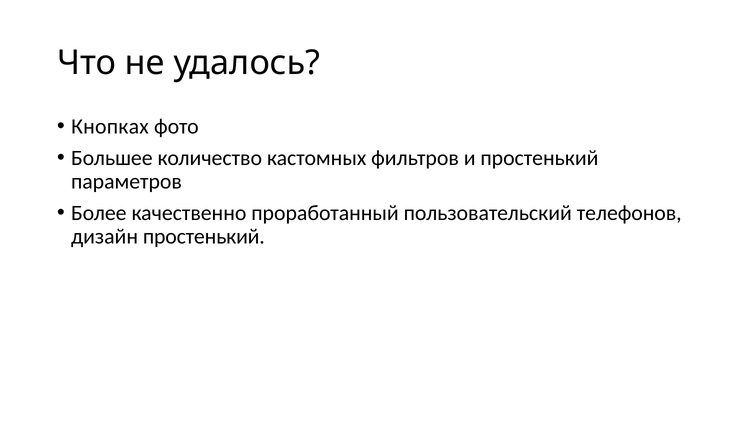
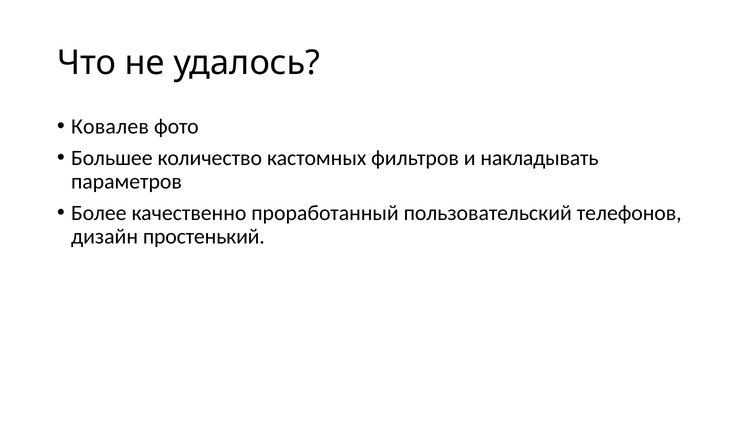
Кнопках: Кнопках -> Ковалев (110, 126)
и простенький: простенький -> накладывать (539, 158)
